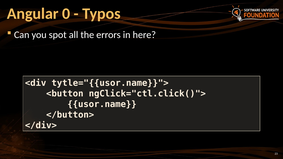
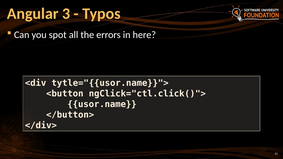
0: 0 -> 3 (66, 14)
